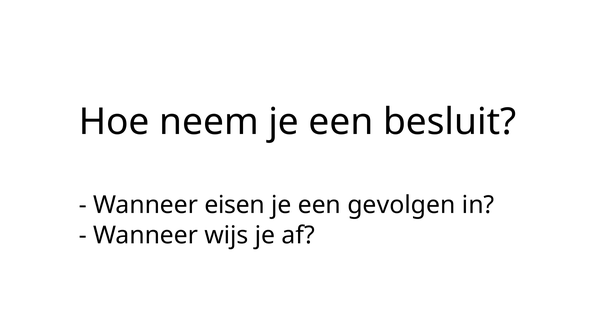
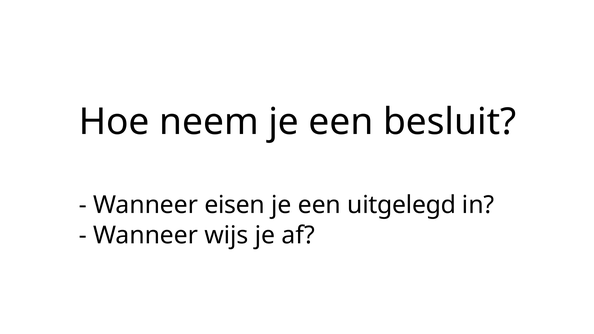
gevolgen: gevolgen -> uitgelegd (402, 205)
